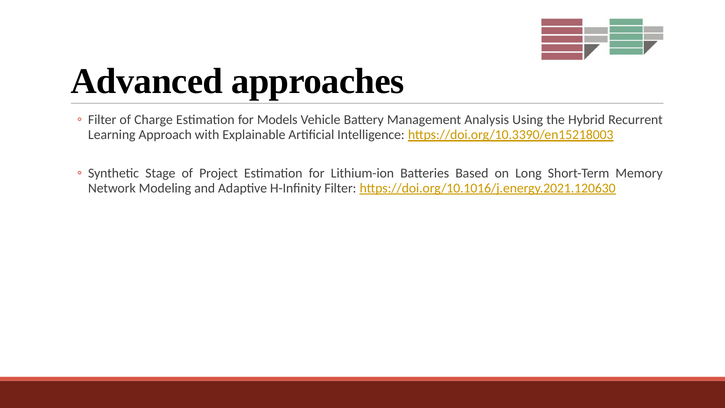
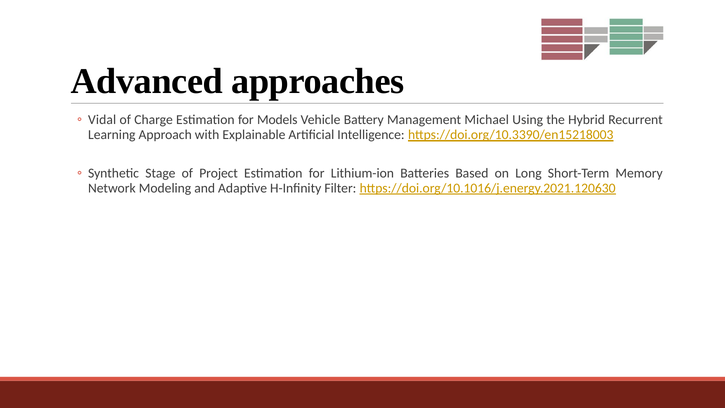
Filter: Filter -> Vidal (102, 120)
Analysis: Analysis -> Michael (487, 120)
